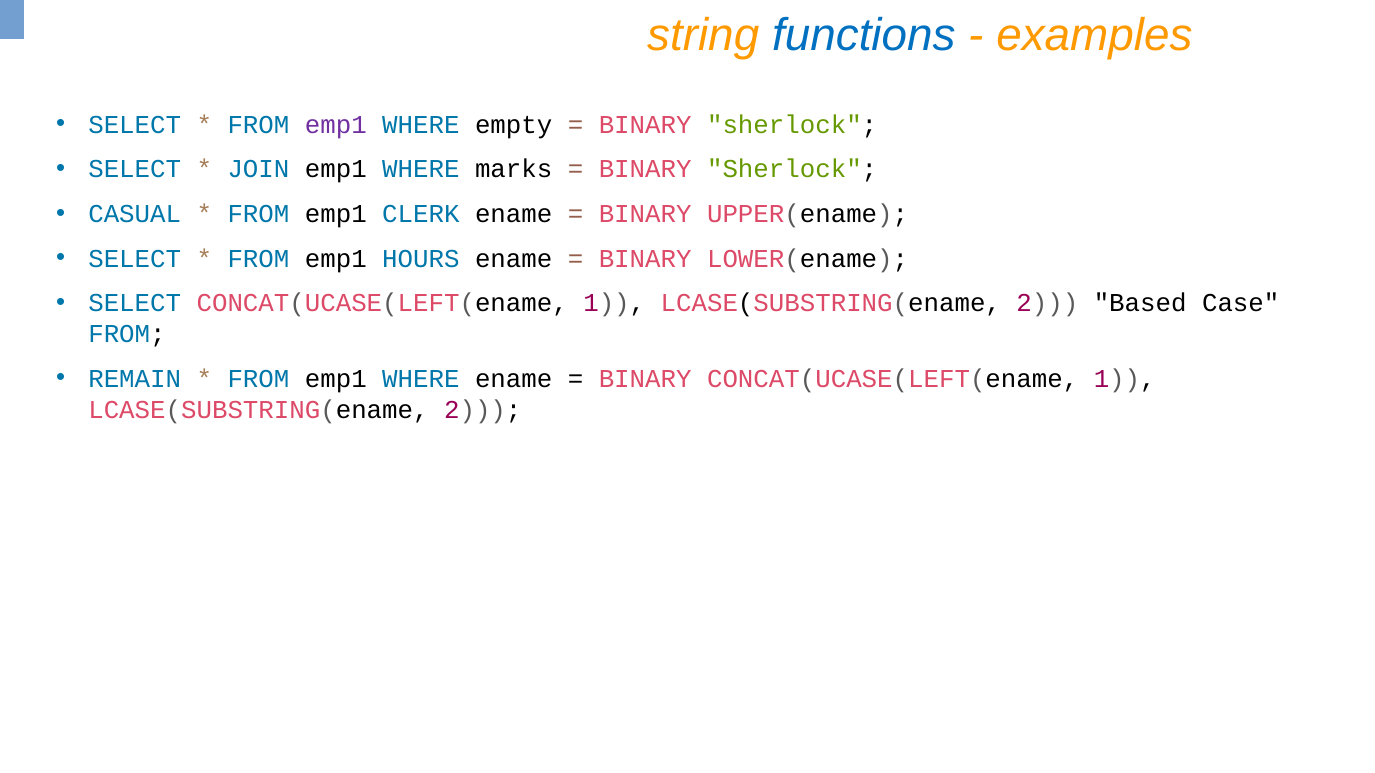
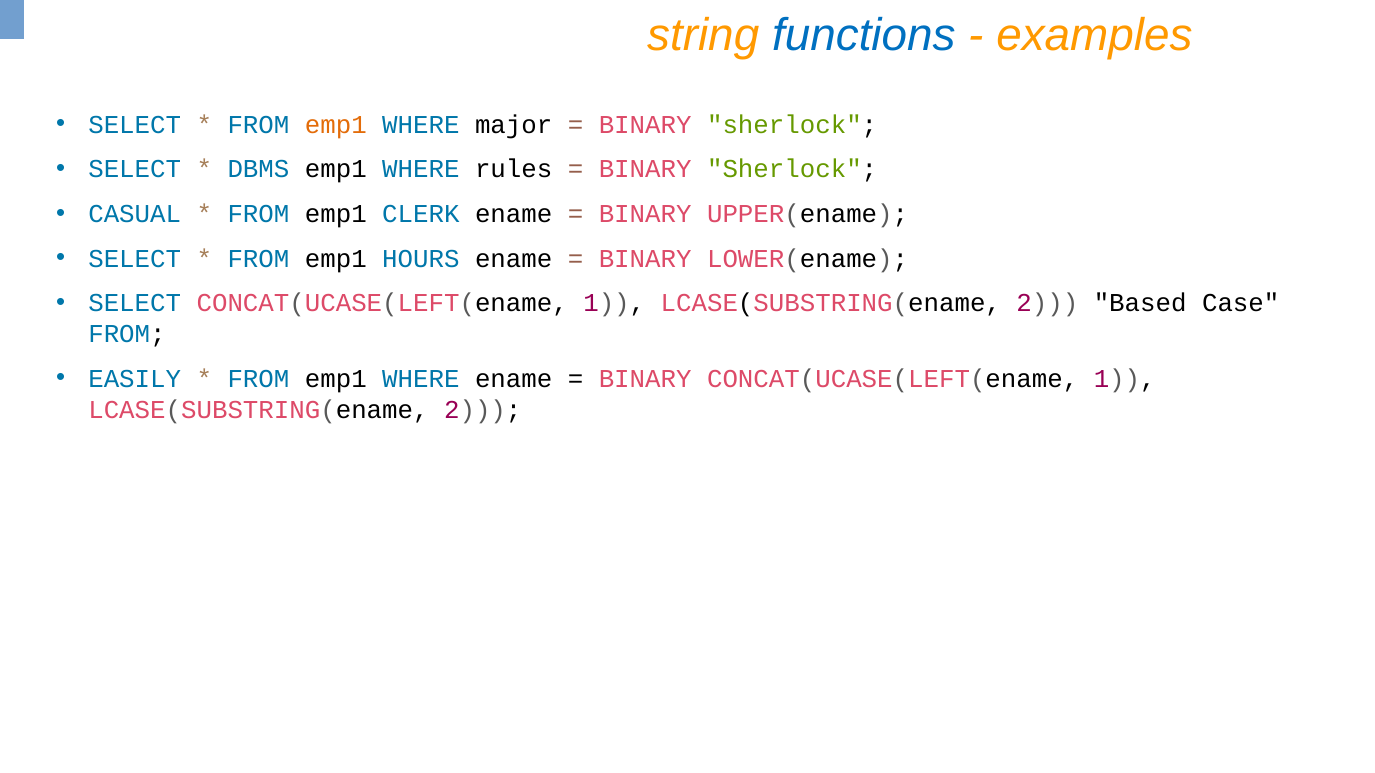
emp1 colour: purple -> orange (336, 125)
empty: empty -> major (514, 125)
JOIN: JOIN -> DBMS (258, 169)
marks: marks -> rules (514, 169)
REMAIN: REMAIN -> EASILY (135, 379)
